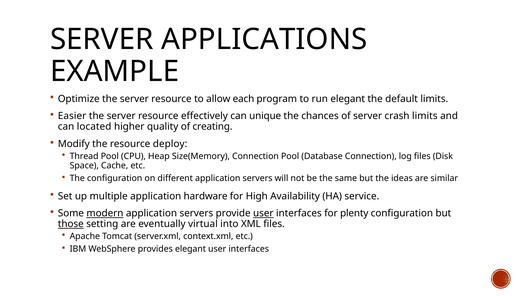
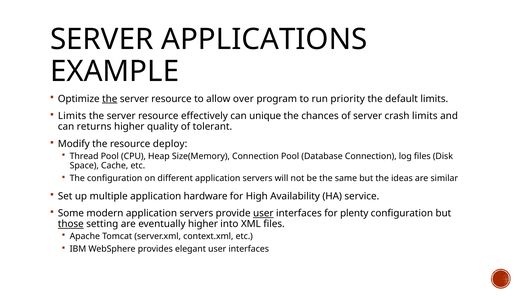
the underline: none -> present (110, 99)
each: each -> over (243, 99)
run elegant: elegant -> priority (348, 99)
Easier: Easier -> Limits (72, 116)
located: located -> returns (94, 126)
creating: creating -> tolerant (212, 126)
modern underline: present -> none (105, 213)
eventually virtual: virtual -> higher (203, 224)
